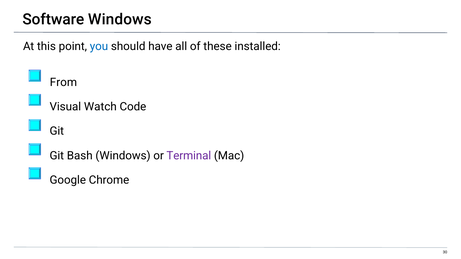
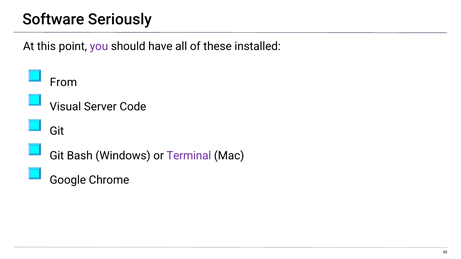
Software Windows: Windows -> Seriously (120, 20)
you colour: blue -> purple (99, 46)
Watch: Watch -> Server (100, 107)
